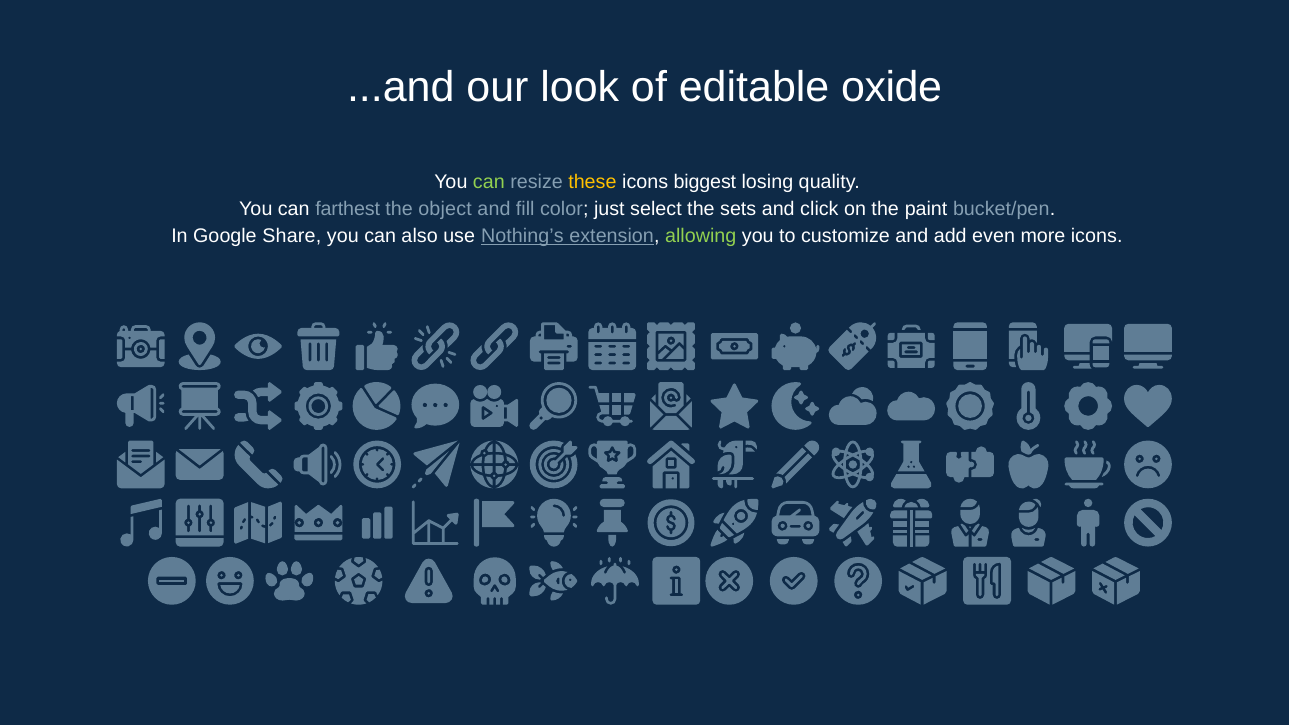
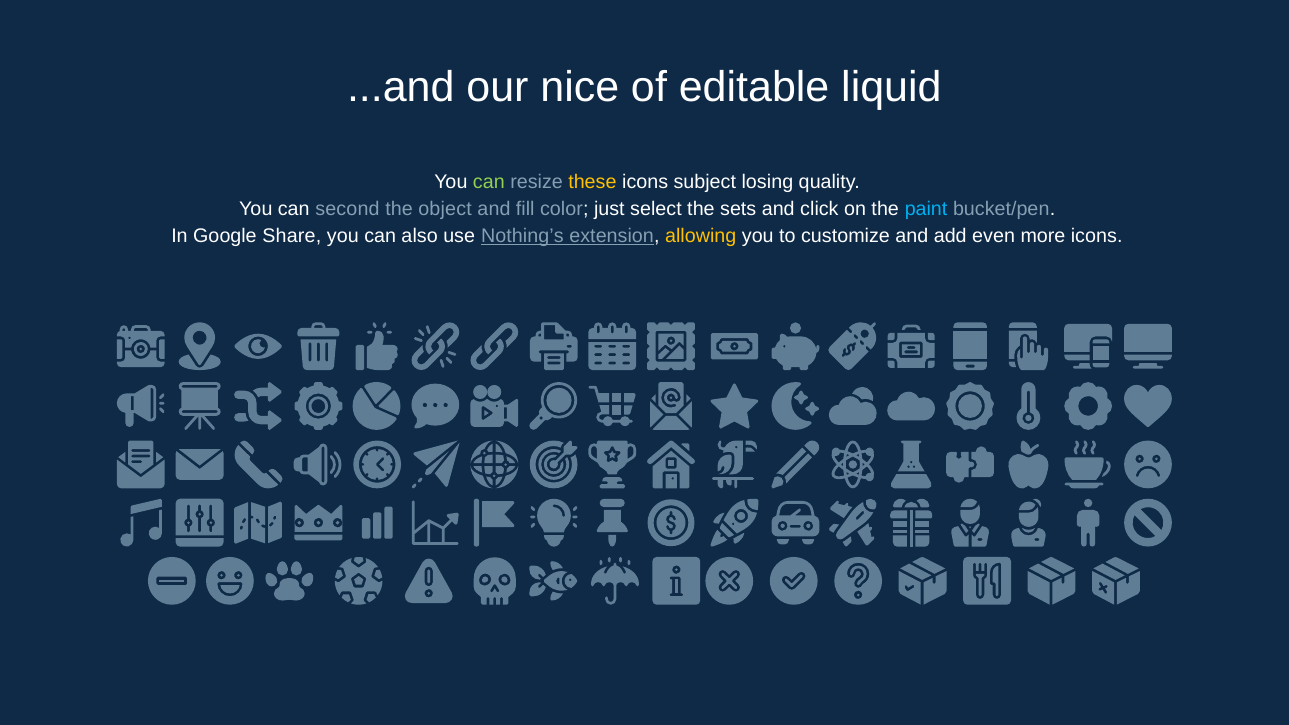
look: look -> nice (580, 87)
oxide: oxide -> liquid (891, 87)
biggest: biggest -> subject (705, 182)
farthest: farthest -> second (347, 209)
paint colour: white -> light blue (926, 209)
allowing colour: light green -> yellow (701, 236)
